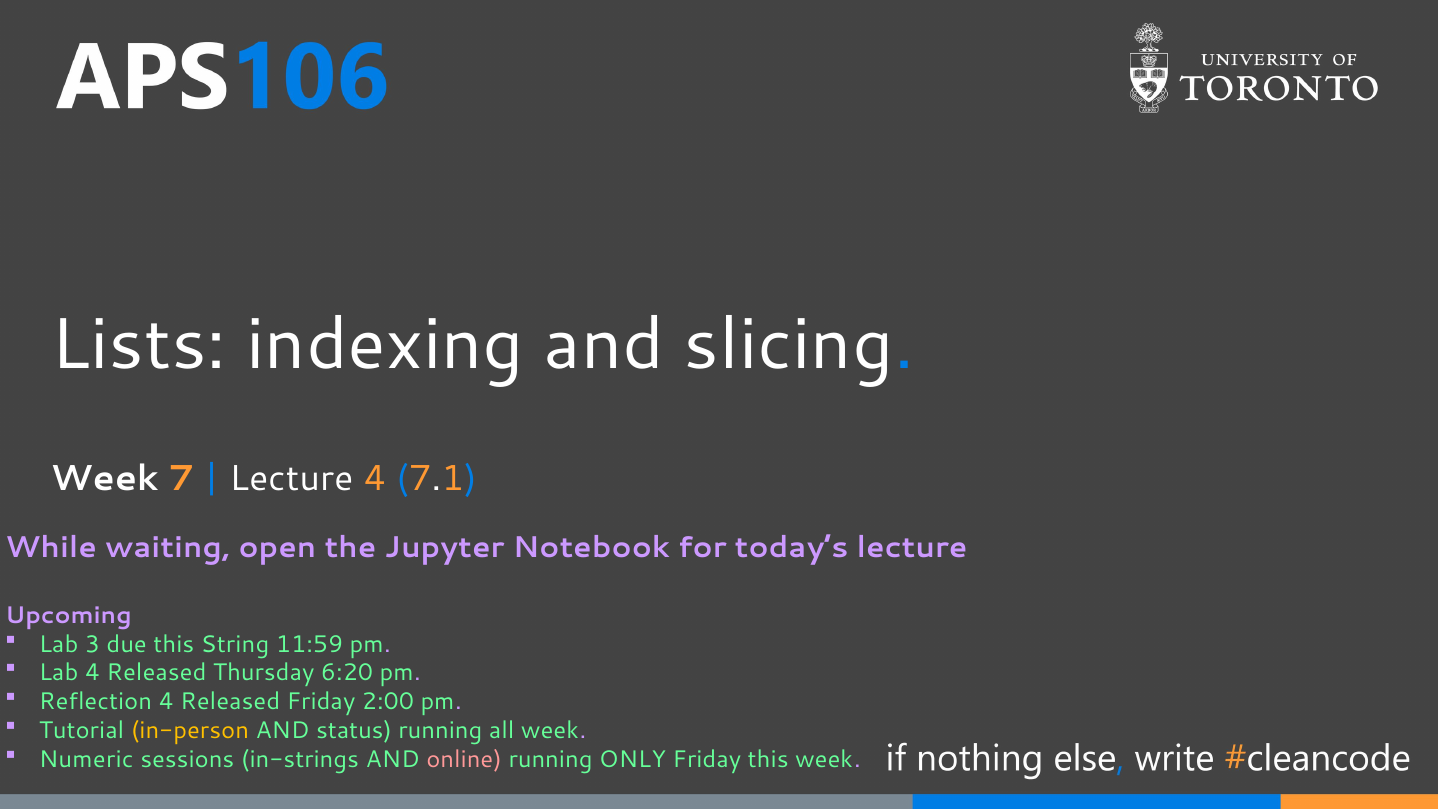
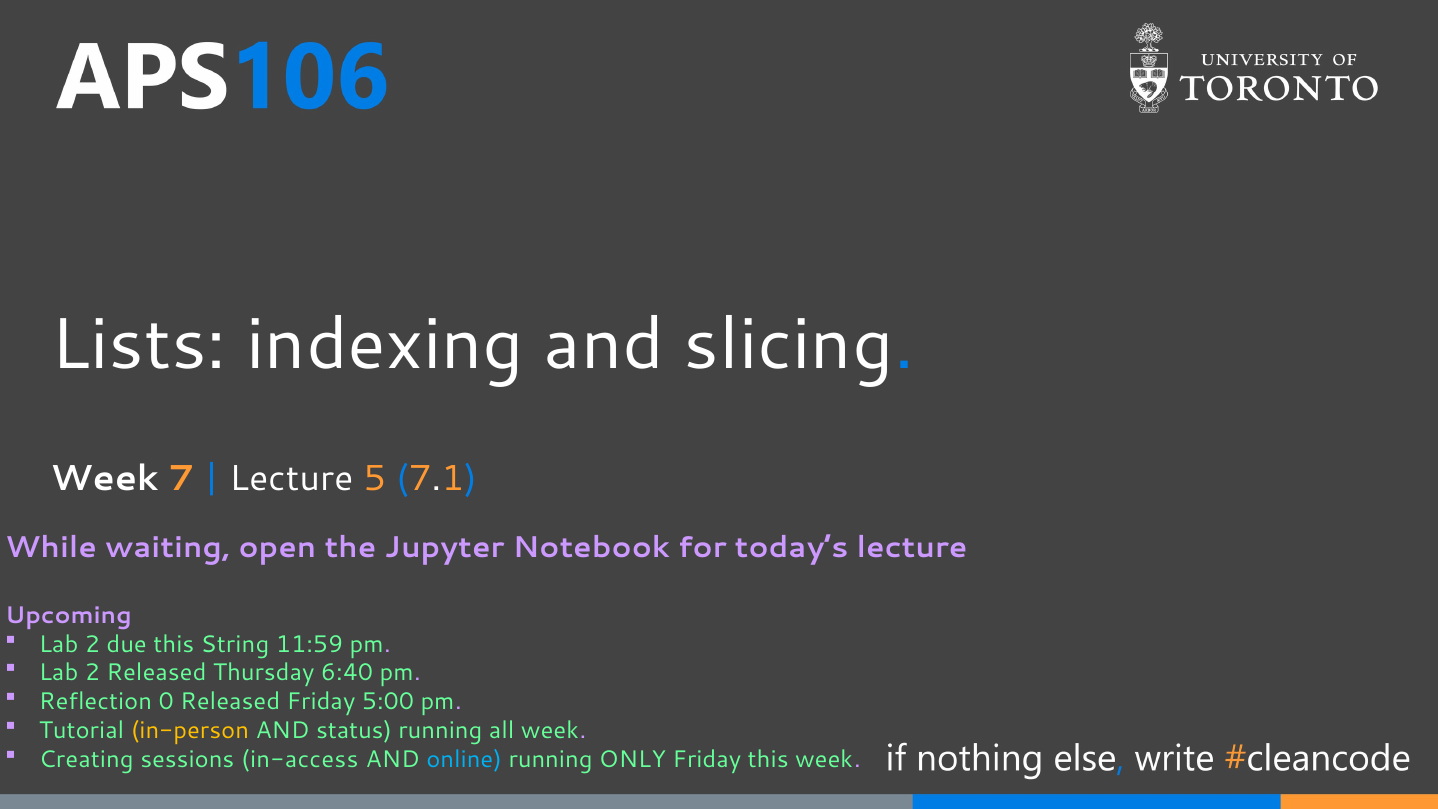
Lecture 4: 4 -> 5 (375, 479)
3: 3 -> 2 (92, 644)
4: 4 -> 2 (92, 673)
6:20: 6:20 -> 6:40 (347, 673)
Reflection 4: 4 -> 0 (166, 702)
2:00: 2:00 -> 5:00 (388, 702)
Numeric: Numeric -> Creating (86, 759)
in-strings: in-strings -> in-access (300, 759)
online colour: pink -> light blue (464, 759)
